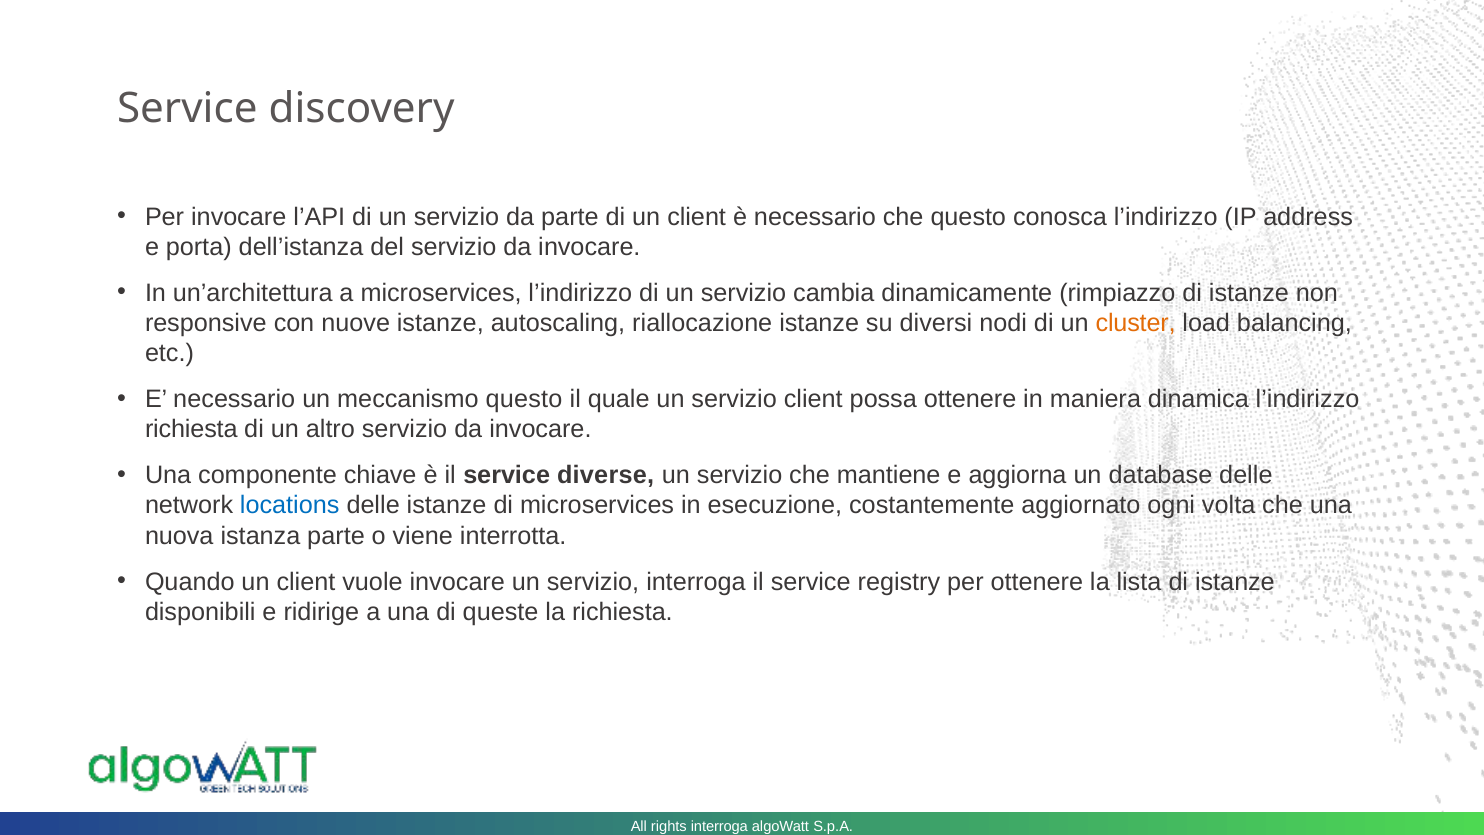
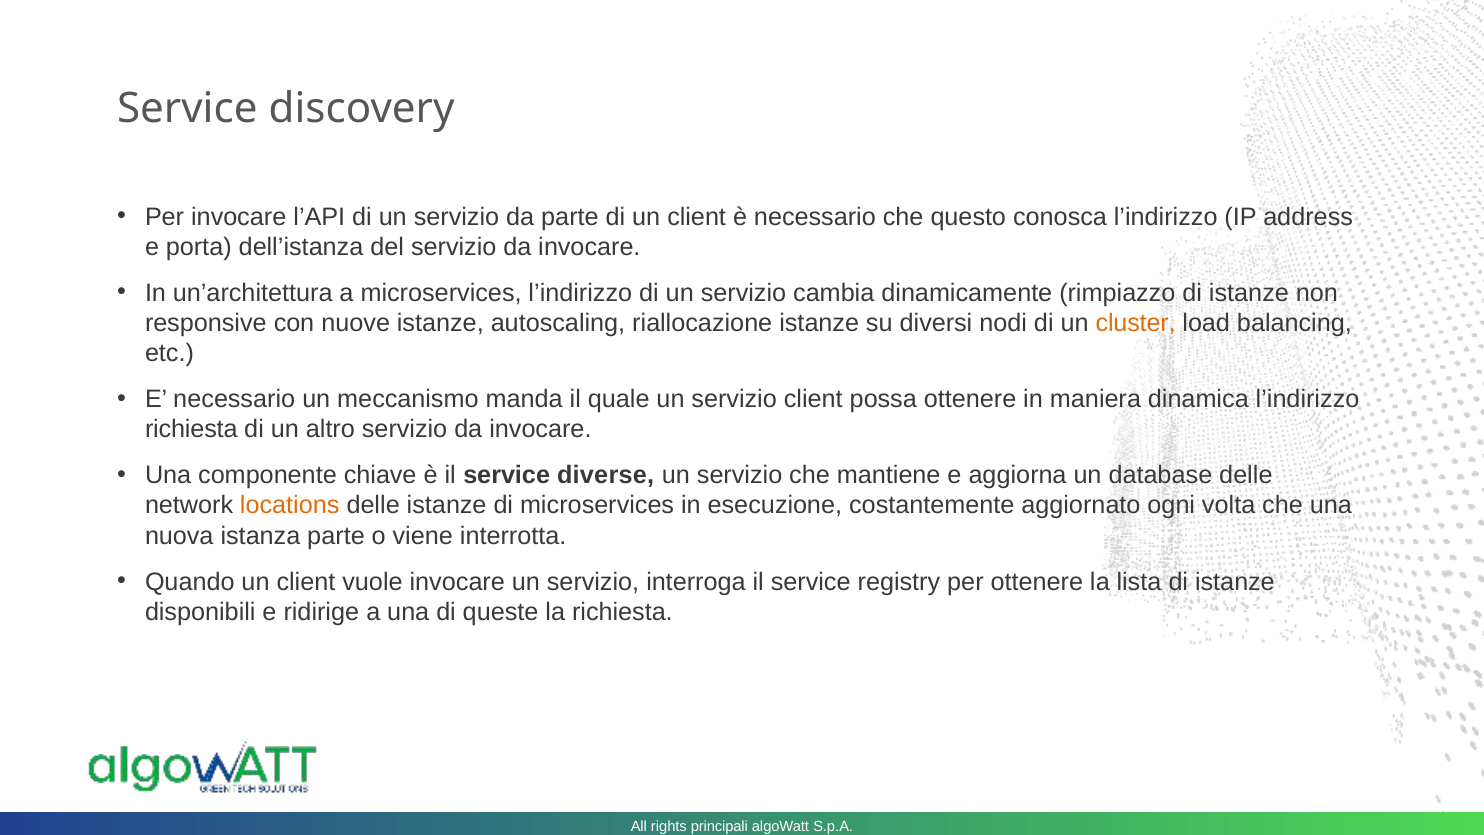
meccanismo questo: questo -> manda (524, 399)
locations colour: blue -> orange (290, 506)
rights interroga: interroga -> principali (719, 826)
